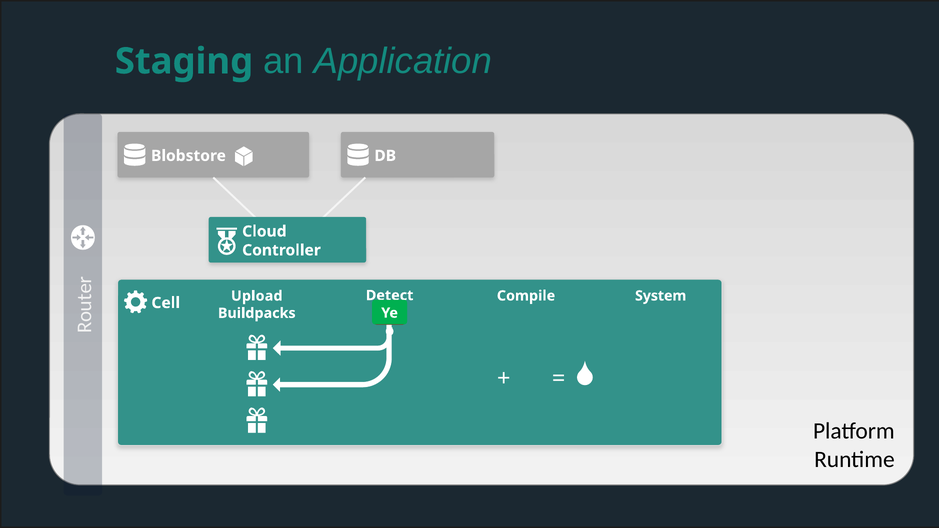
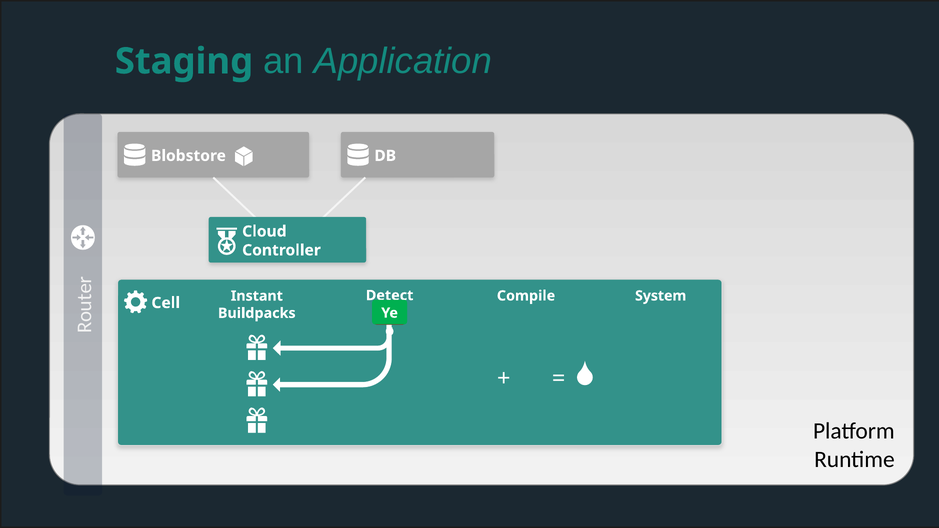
Upload: Upload -> Instant (257, 296)
